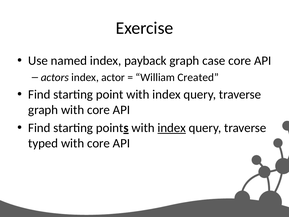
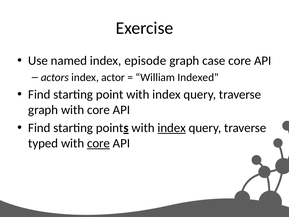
payback: payback -> episode (145, 61)
Created: Created -> Indexed (198, 77)
core underline: none -> present (99, 143)
